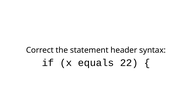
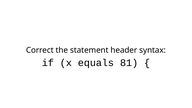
22: 22 -> 81 (129, 63)
